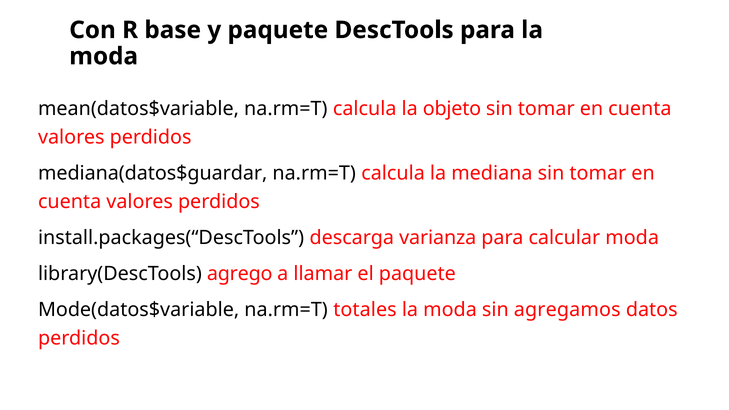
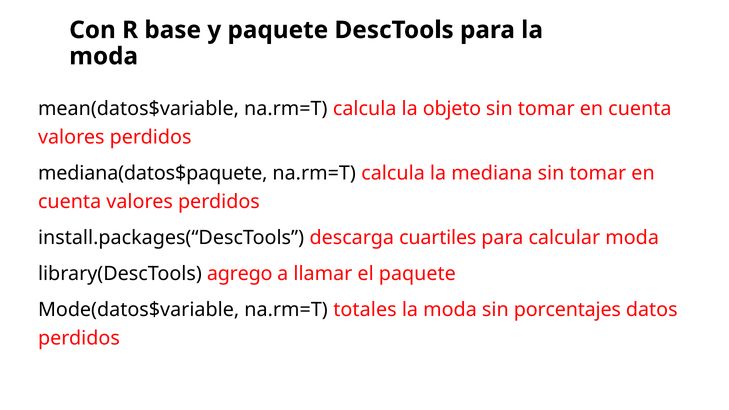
mediana(datos$guardar: mediana(datos$guardar -> mediana(datos$paquete (153, 173)
varianza: varianza -> cuartiles (438, 238)
agregamos: agregamos -> porcentajes (567, 310)
